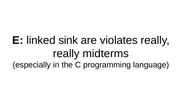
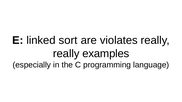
sink: sink -> sort (68, 40)
midterms: midterms -> examples (106, 54)
